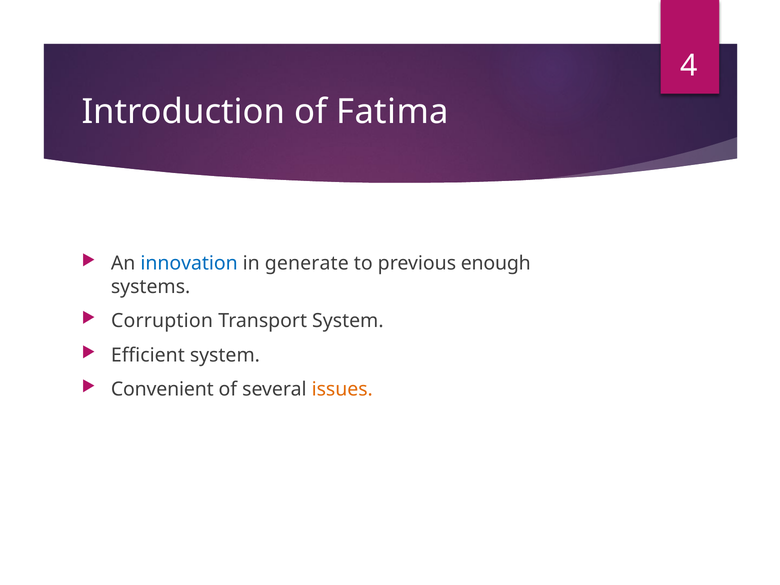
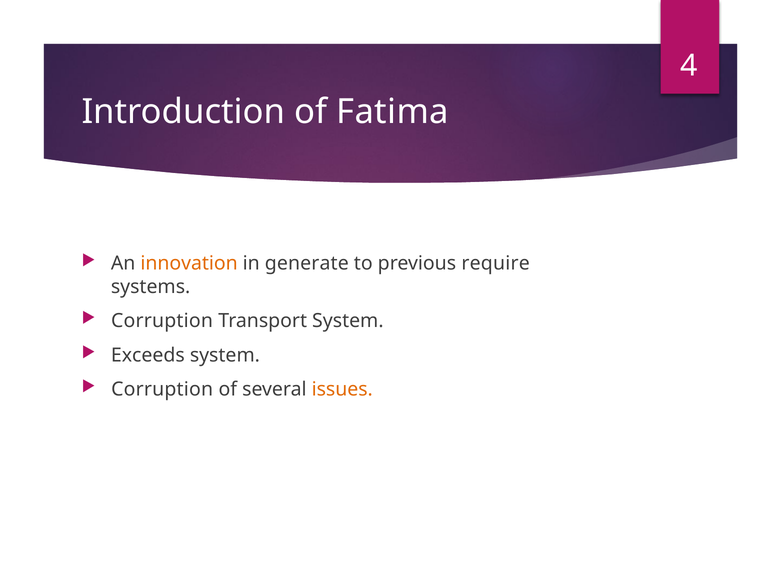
innovation colour: blue -> orange (189, 263)
enough: enough -> require (496, 263)
Efficient: Efficient -> Exceeds (148, 355)
Convenient: Convenient -> Corruption (162, 389)
